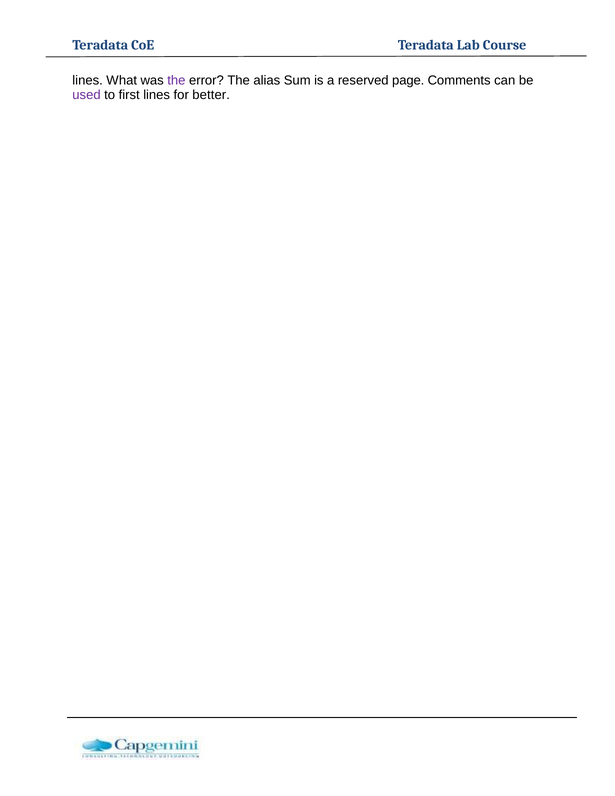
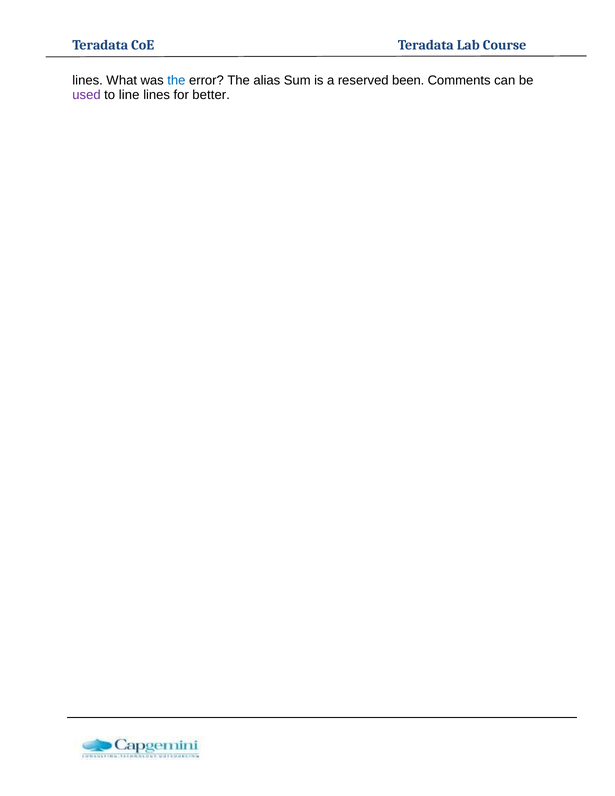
the colour: purple -> blue (176, 80)
page: page -> been (408, 80)
first: first -> line (129, 95)
